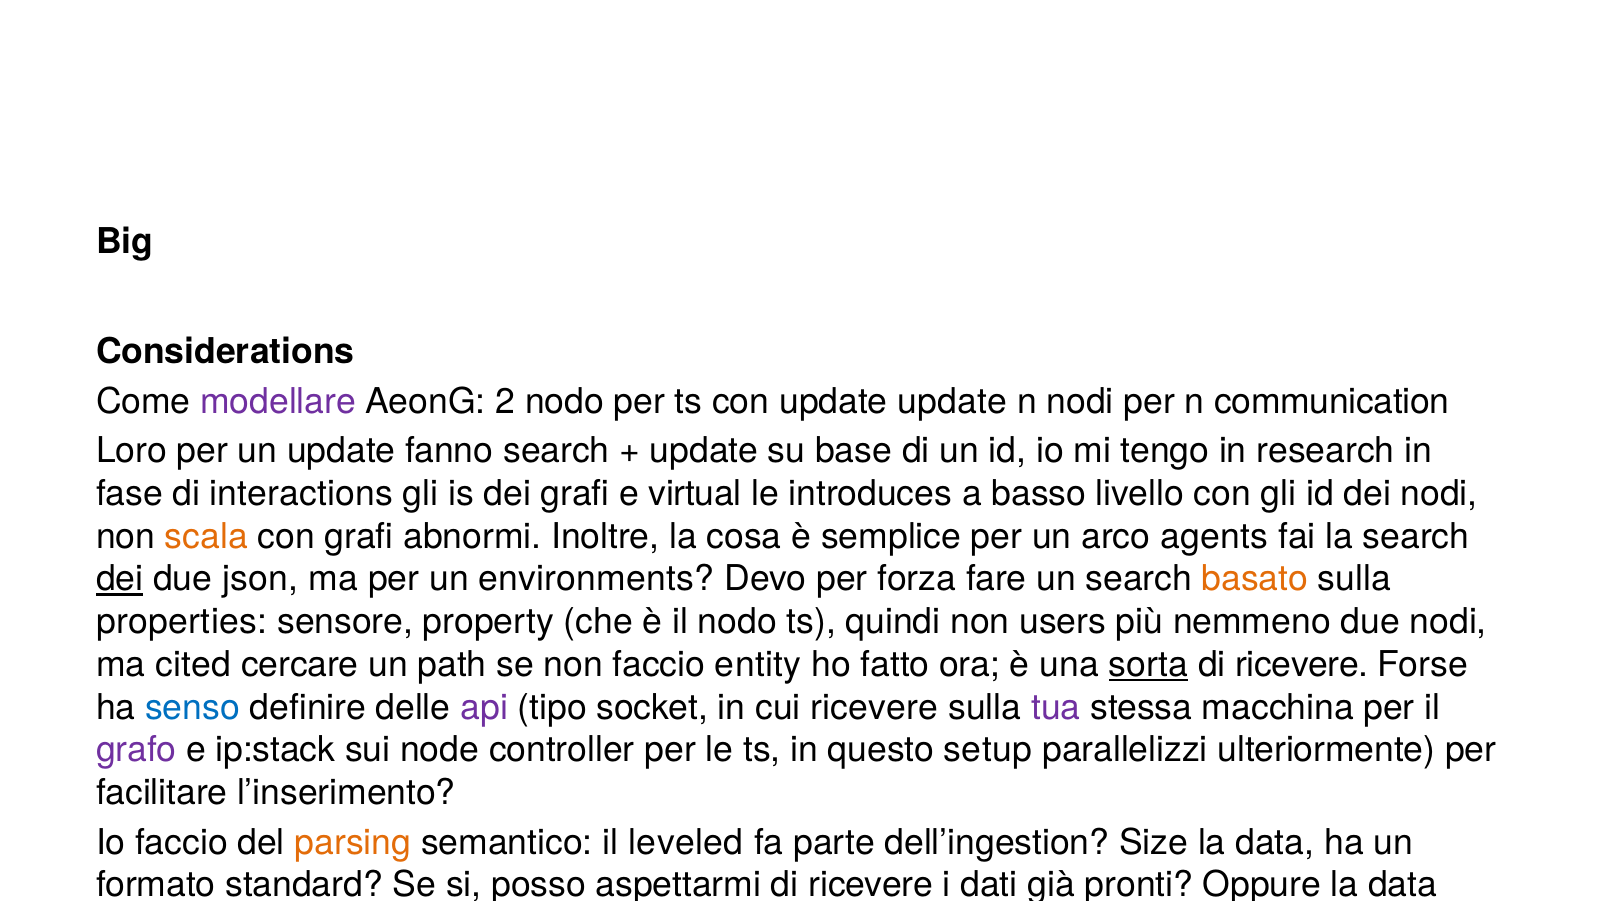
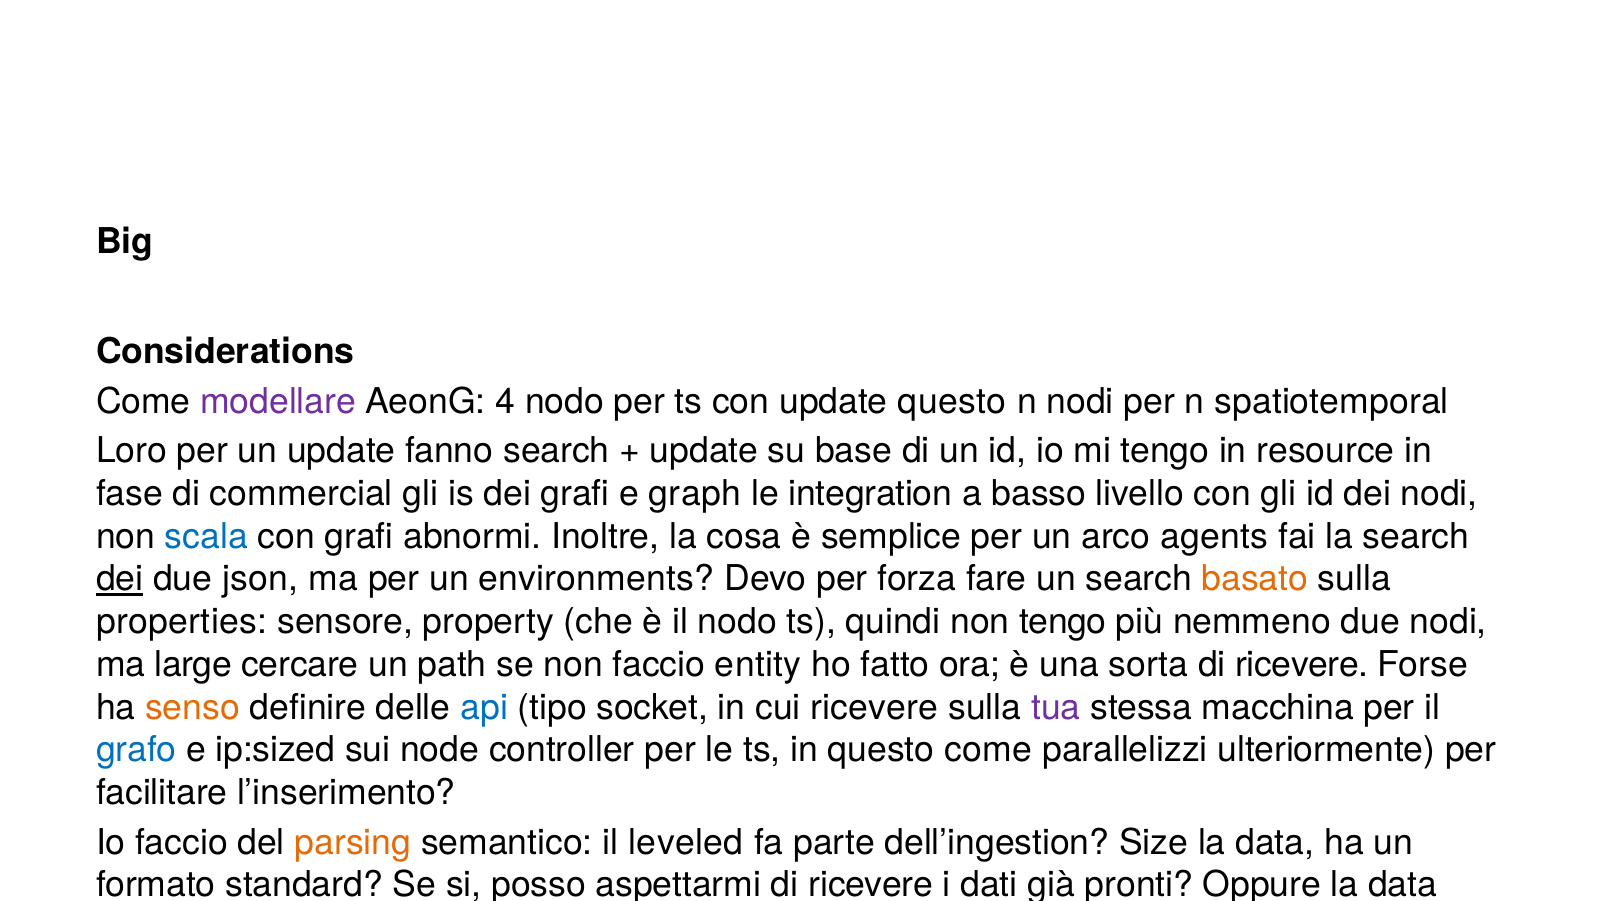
2: 2 -> 4 (505, 401)
update update: update -> questo (952, 401)
communication: communication -> spatiotemporal (1332, 401)
research: research -> resource (1326, 451)
interactions: interactions -> commercial (301, 494)
e virtual: virtual -> graph (695, 494)
introduces: introduces -> integration (870, 494)
scala colour: orange -> blue (206, 537)
non users: users -> tengo (1063, 622)
cited: cited -> large (193, 665)
sorta underline: present -> none (1149, 665)
senso colour: blue -> orange (193, 707)
api colour: purple -> blue (484, 707)
grafo colour: purple -> blue (136, 750)
ip:stack: ip:stack -> ip:sized (276, 750)
questo setup: setup -> come (988, 750)
